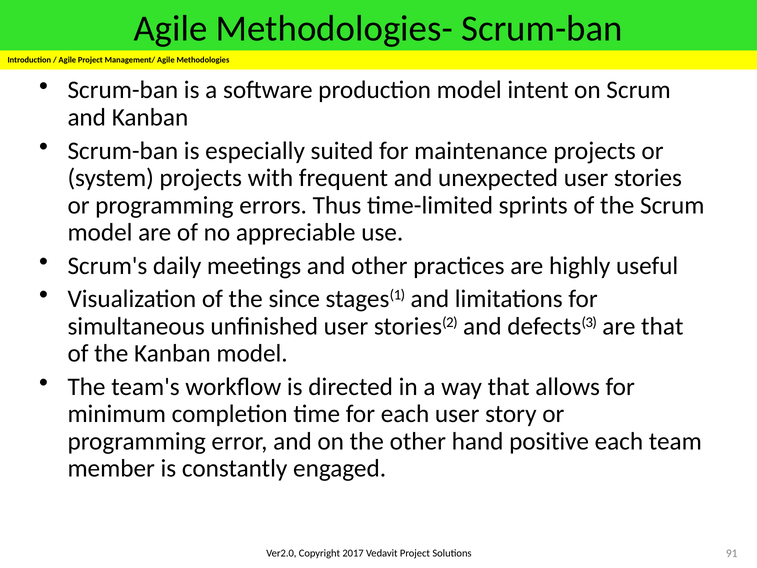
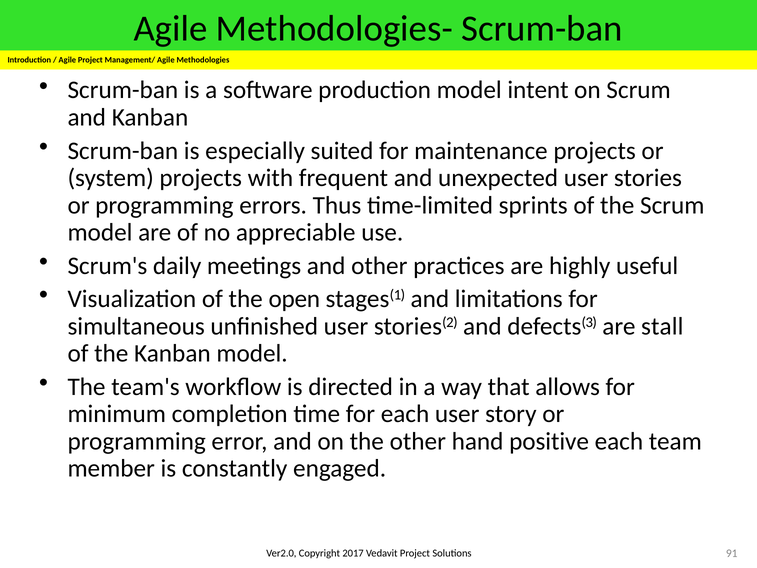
since: since -> open (294, 299)
are that: that -> stall (662, 326)
